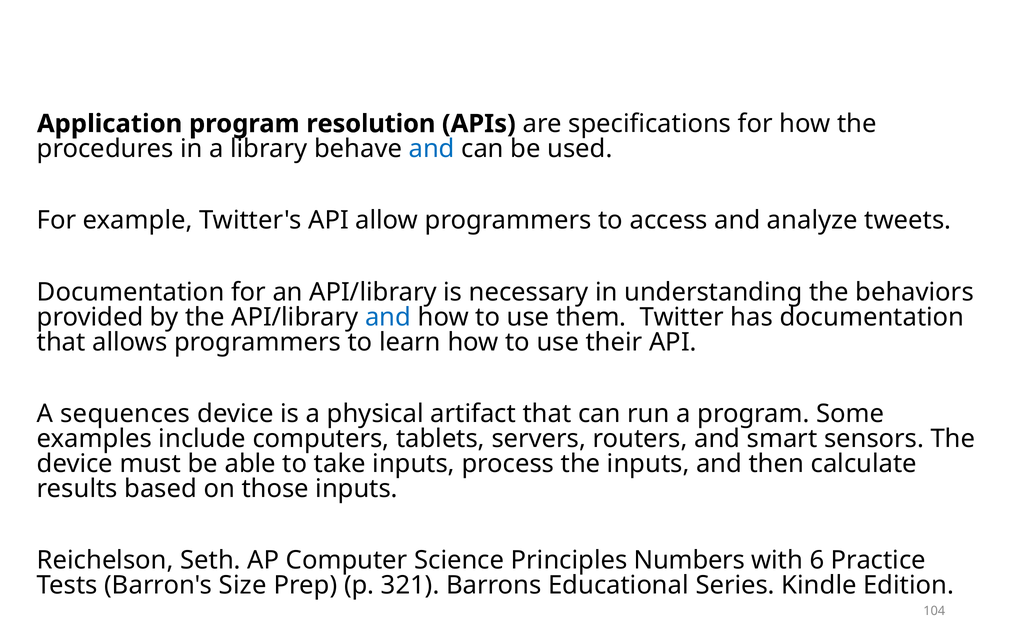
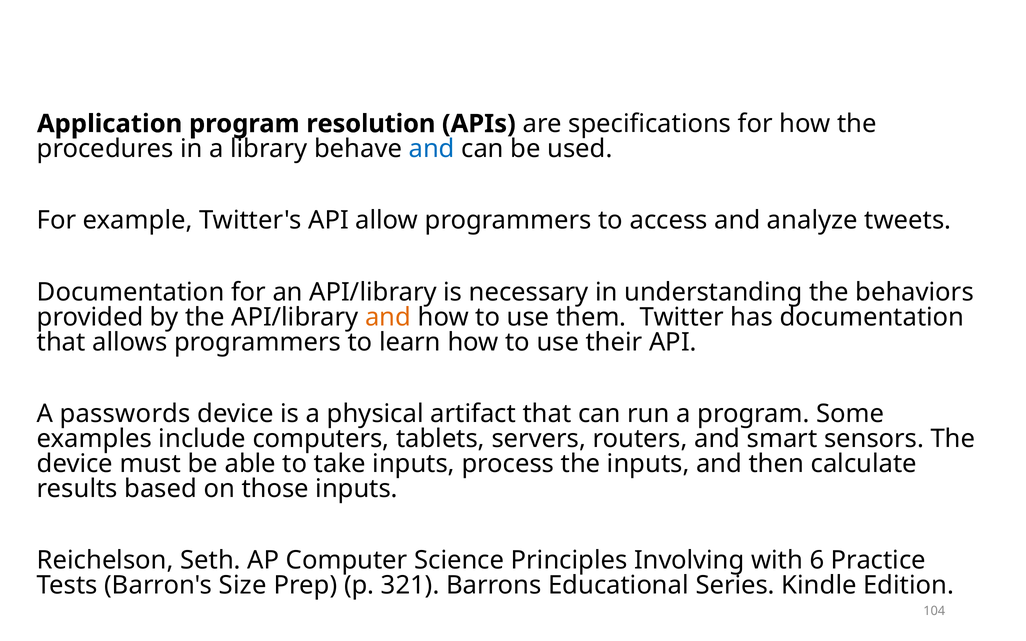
and colour: blue -> orange (388, 317)
sequences: sequences -> passwords (125, 414)
Numbers: Numbers -> Involving (689, 561)
